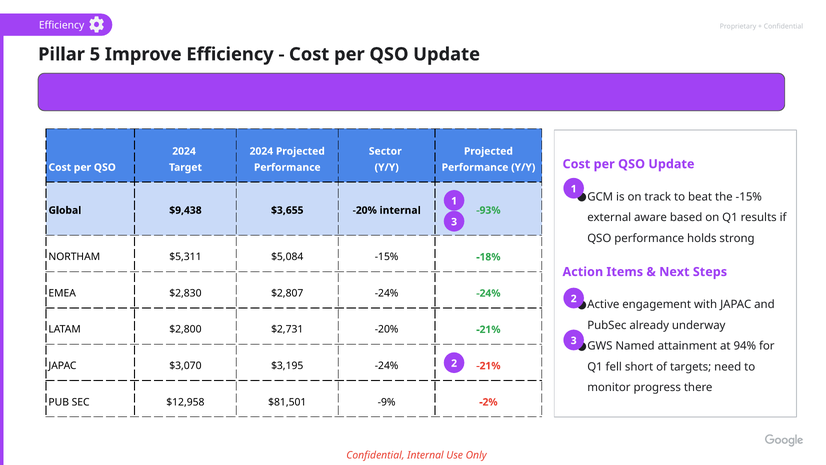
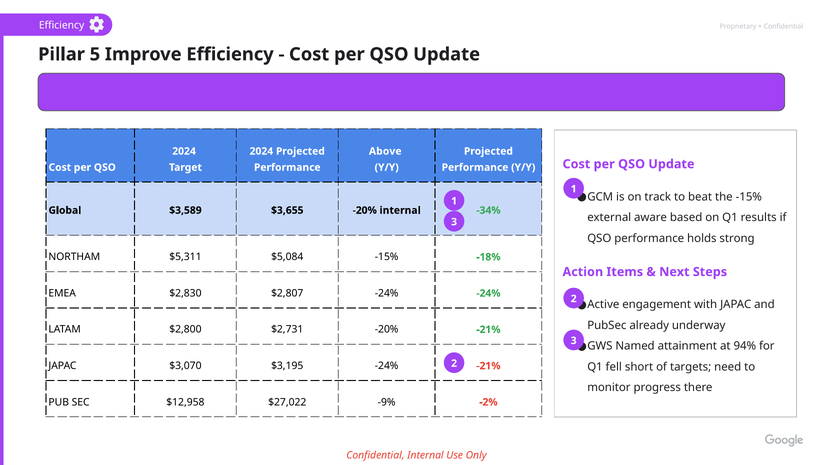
Sector: Sector -> Above (385, 151)
$9,438: $9,438 -> $3,589 (185, 210)
-93%: -93% -> -34% (488, 210)
$81,501: $81,501 -> $27,022 (287, 402)
